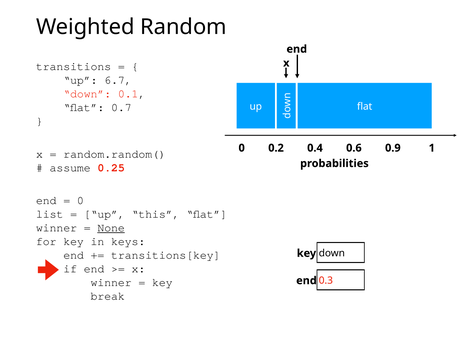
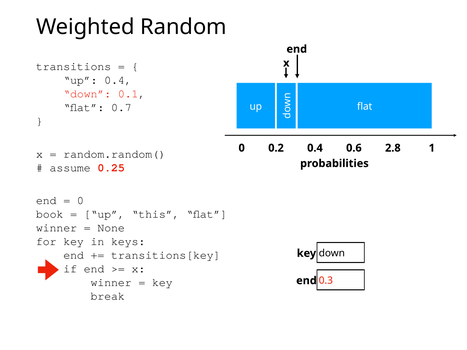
up 6.7: 6.7 -> 0.4 (118, 80)
0.9: 0.9 -> 2.8 (393, 148)
list: list -> book (50, 214)
None underline: present -> none (111, 228)
